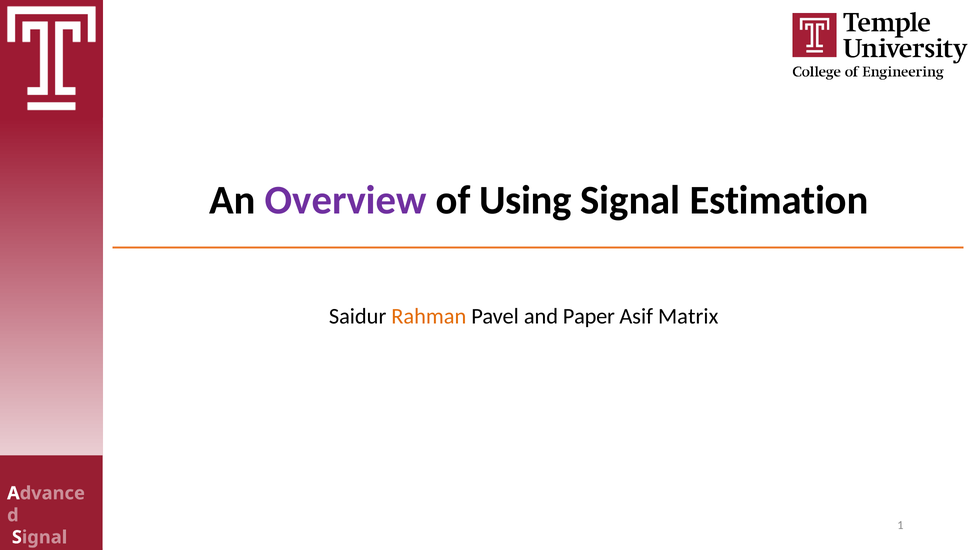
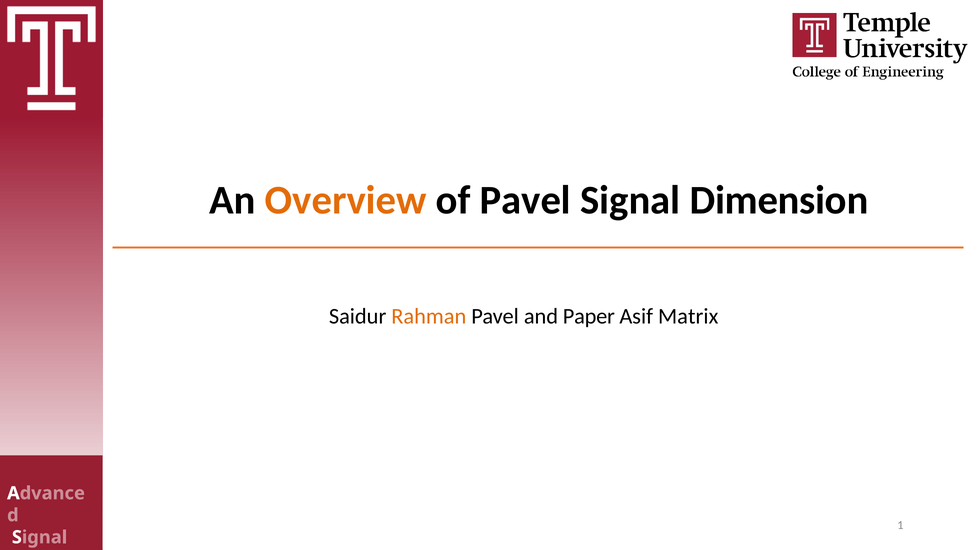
Overview colour: purple -> orange (346, 200)
of Using: Using -> Pavel (525, 200)
Estimation: Estimation -> Dimension (779, 200)
